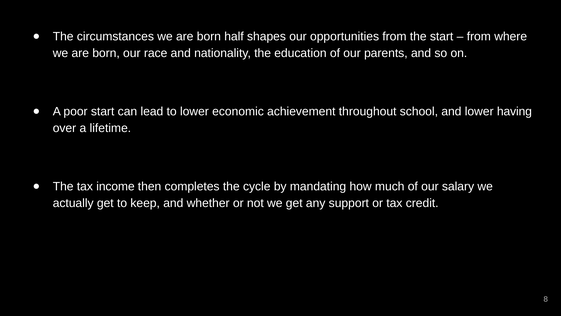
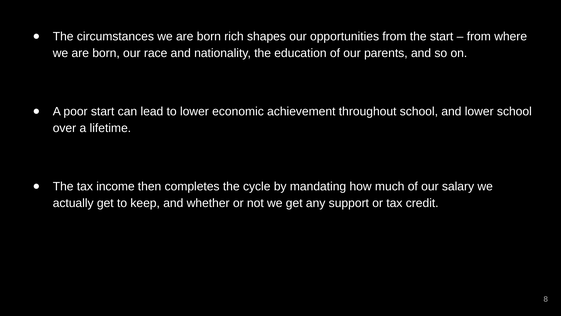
half: half -> rich (234, 36)
lower having: having -> school (514, 111)
